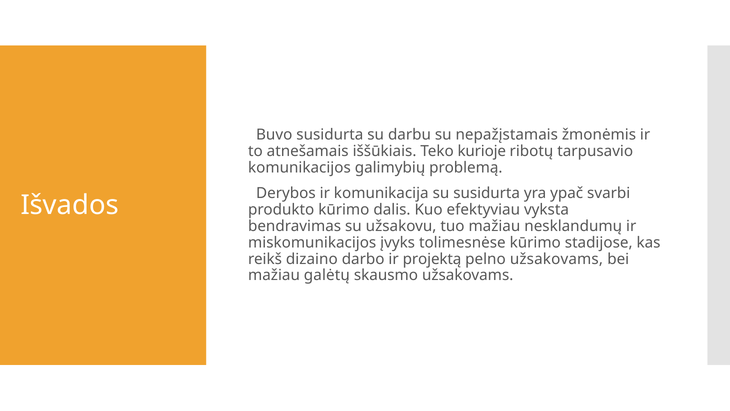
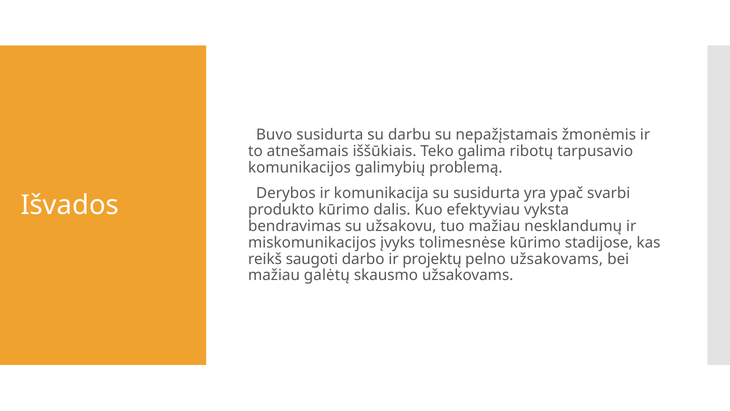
kurioje: kurioje -> galima (482, 151)
dizaino: dizaino -> saugoti (312, 259)
projektą: projektą -> projektų (432, 259)
